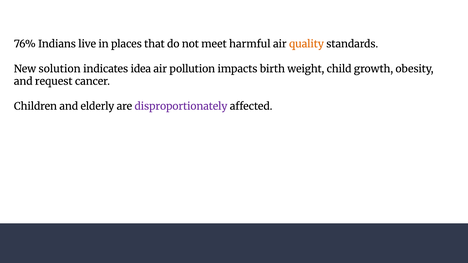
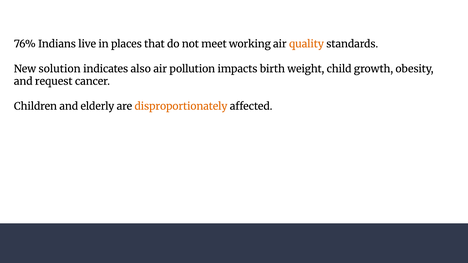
harmful: harmful -> working (250, 44)
idea: idea -> also (141, 69)
disproportionately colour: purple -> orange (181, 106)
